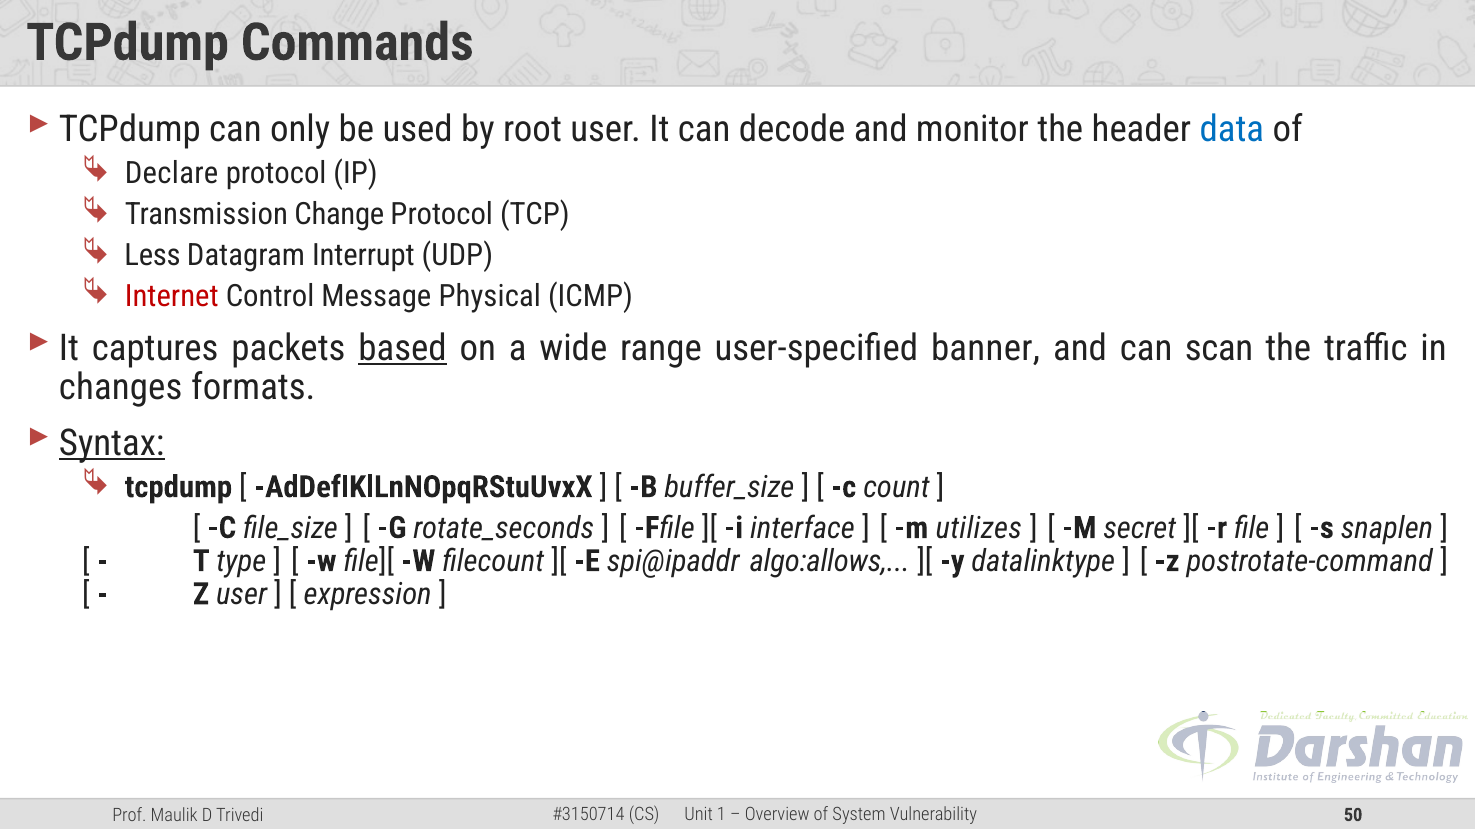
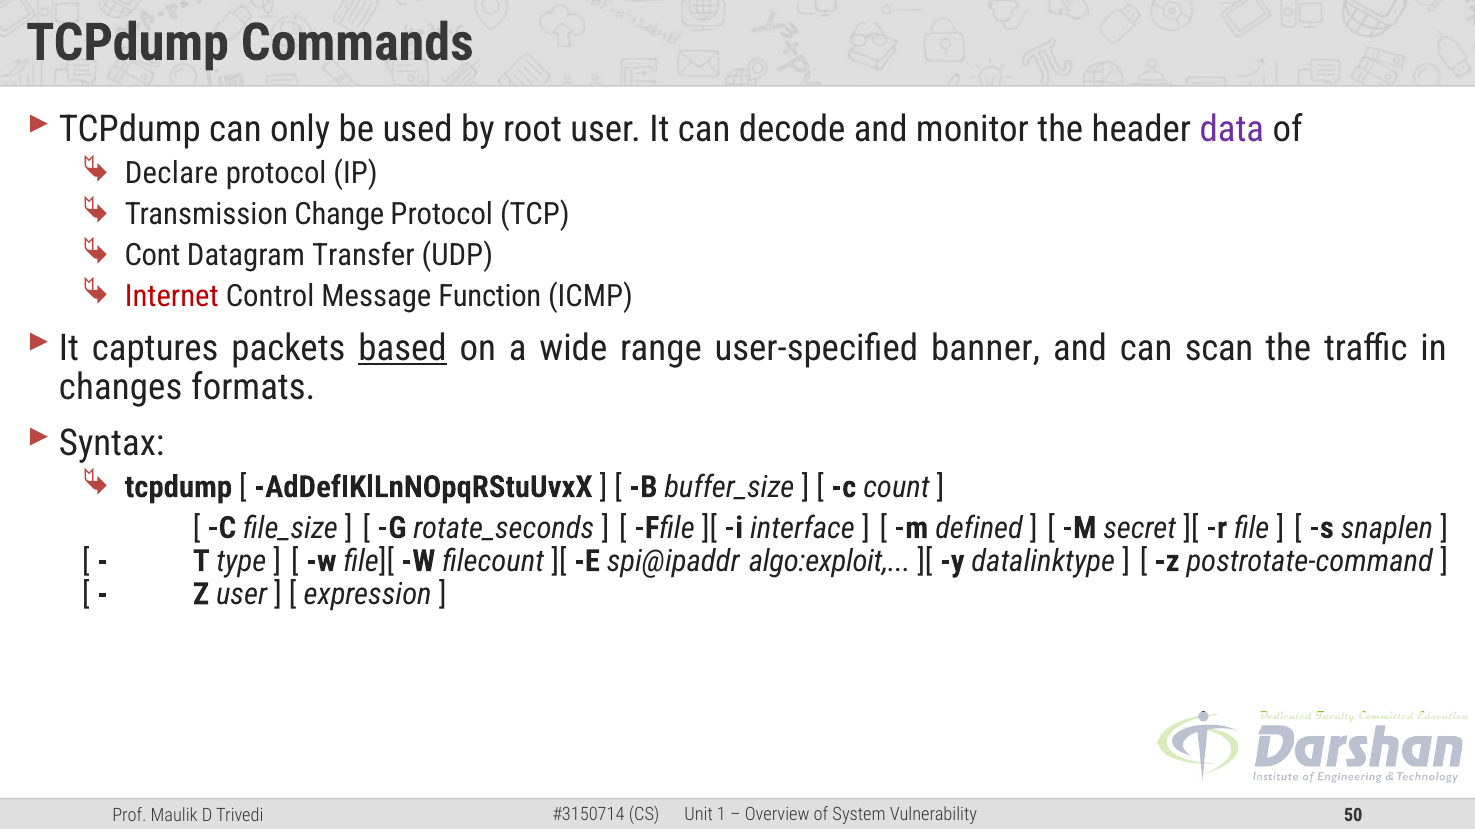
data colour: blue -> purple (1232, 130)
Less: Less -> Cont (153, 256)
Interrupt: Interrupt -> Transfer (363, 256)
Physical: Physical -> Function (490, 296)
Syntax underline: present -> none (112, 443)
utilizes: utilizes -> defined (979, 528)
algo:allows: algo:allows -> algo:exploit (830, 561)
